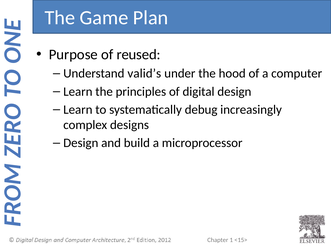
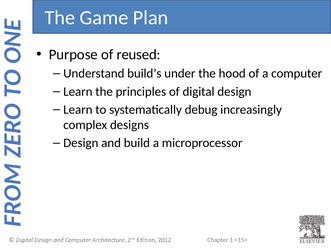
valid’s: valid’s -> build’s (144, 74)
